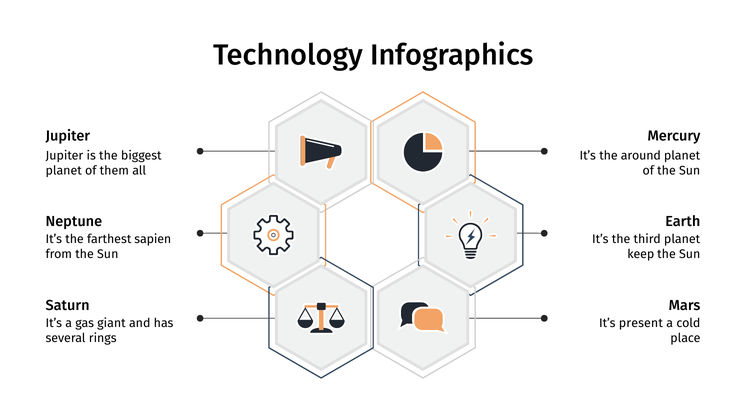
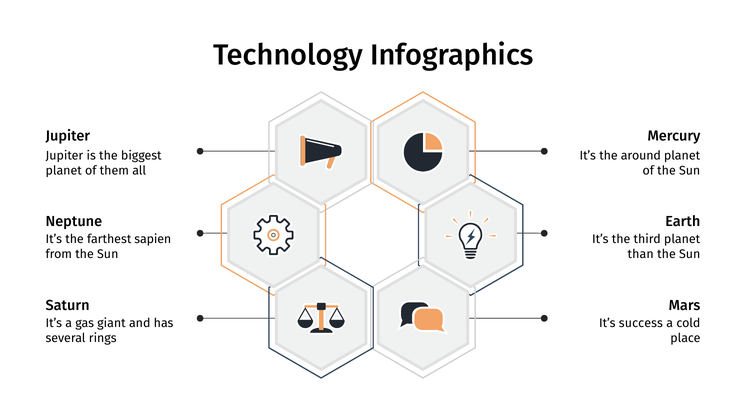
keep: keep -> than (641, 254)
present: present -> success (641, 323)
